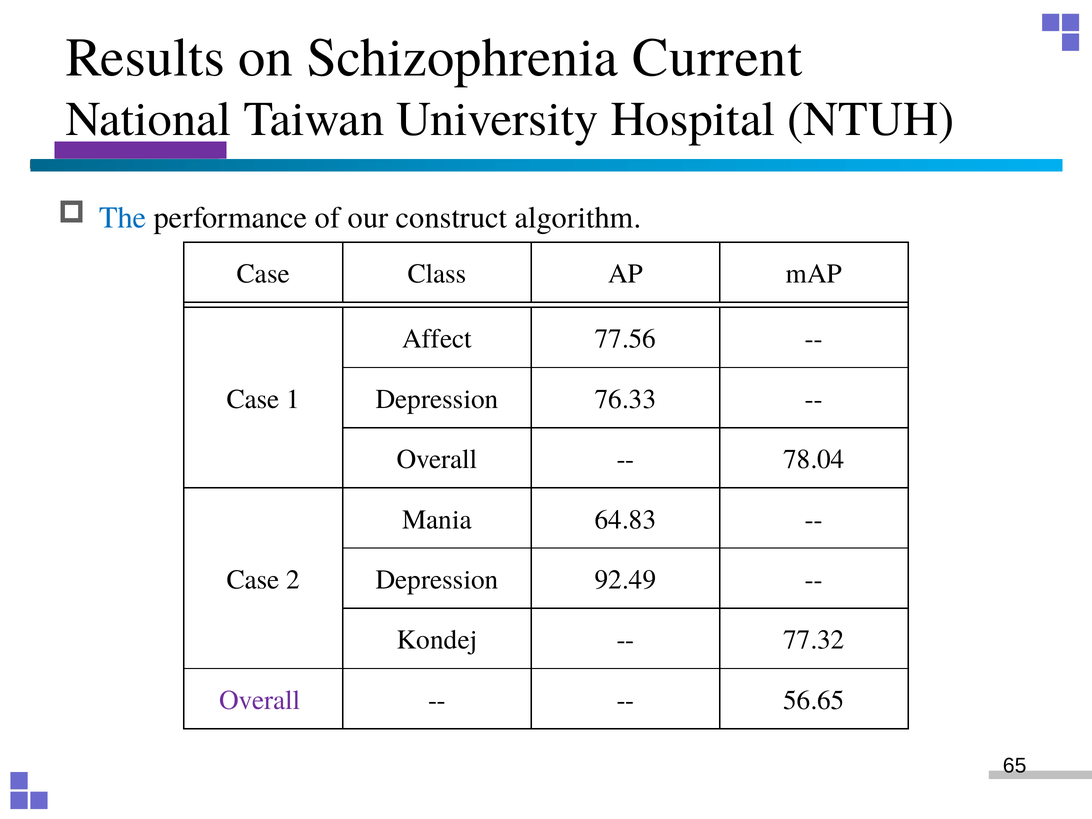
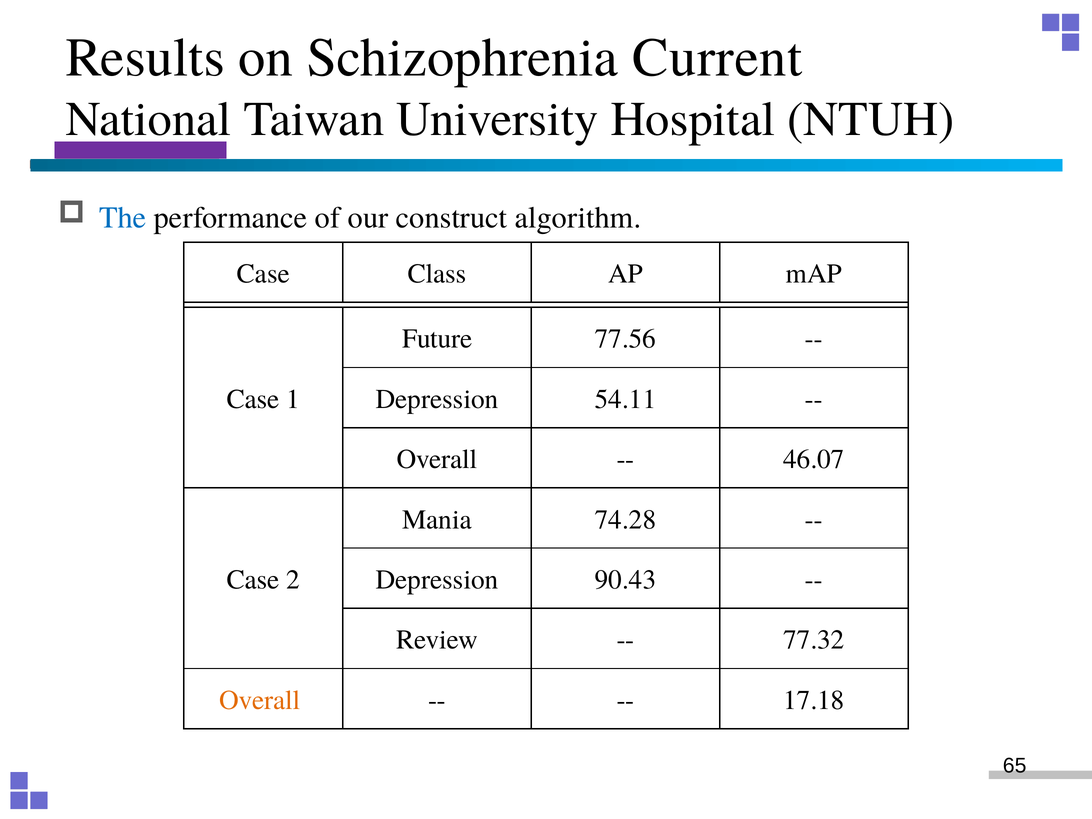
Affect: Affect -> Future (437, 339)
76.33: 76.33 -> 54.11 (625, 399)
78.04: 78.04 -> 46.07 (814, 459)
64.83: 64.83 -> 74.28 (625, 519)
92.49: 92.49 -> 90.43 (625, 580)
Kondej: Kondej -> Review (437, 640)
Overall colour: purple -> orange (260, 700)
56.65: 56.65 -> 17.18 (814, 700)
